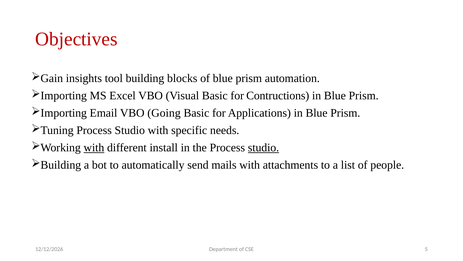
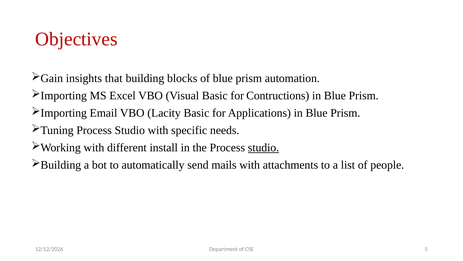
tool: tool -> that (114, 78)
Going: Going -> Lacity (164, 113)
with underline: present -> none (94, 147)
